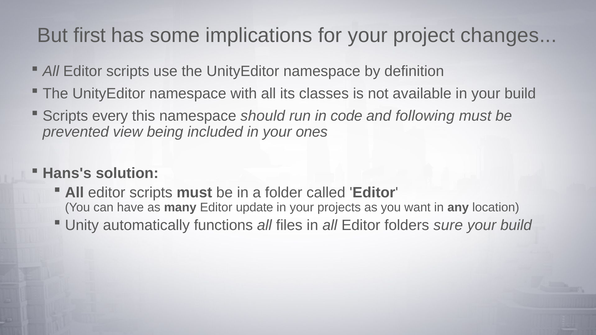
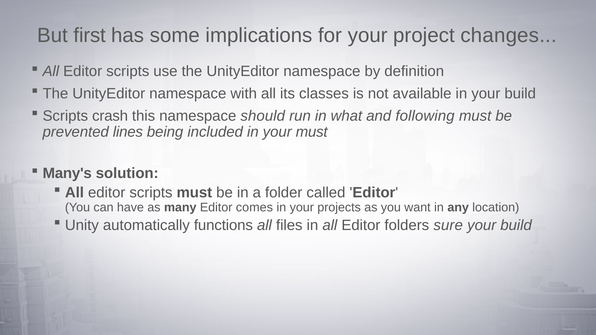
every: every -> crash (110, 116)
code: code -> what (346, 116)
view: view -> lines (128, 132)
your ones: ones -> must (312, 132)
Hans's: Hans's -> Many's (67, 174)
update: update -> comes (254, 207)
